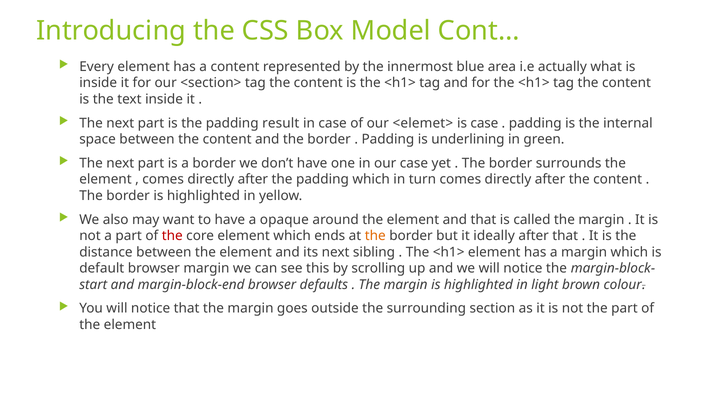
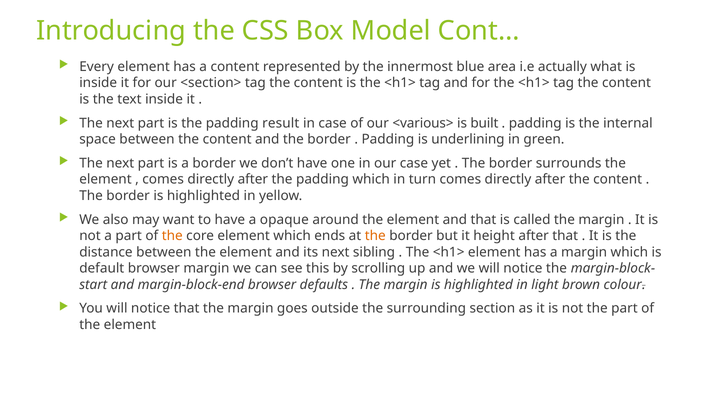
<elemet>: <elemet> -> <various> (423, 123)
is case: case -> built (484, 123)
the colour: red -> orange (172, 236)
ideally: ideally -> height (494, 236)
